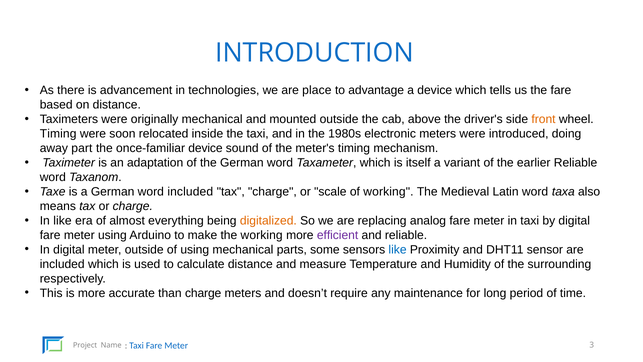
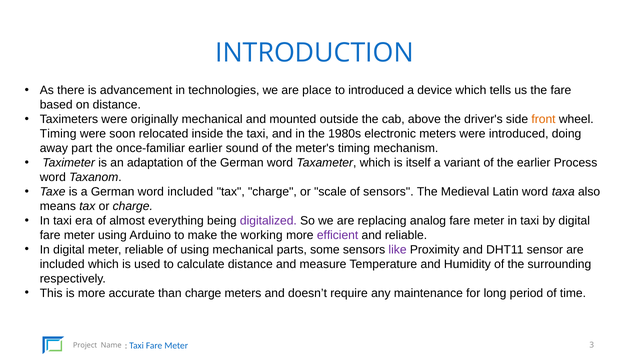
to advantage: advantage -> introduced (376, 90)
once-familiar device: device -> earlier (205, 148)
earlier Reliable: Reliable -> Process (576, 163)
of working: working -> sensors (388, 192)
like: like -> taxi (63, 220)
digitalized colour: orange -> purple (268, 220)
meter outside: outside -> reliable (144, 249)
like colour: blue -> purple (398, 249)
